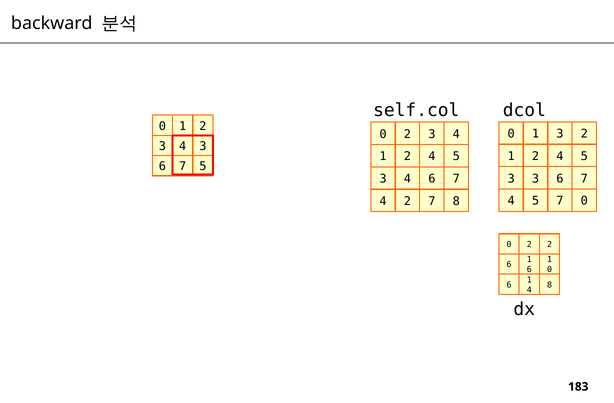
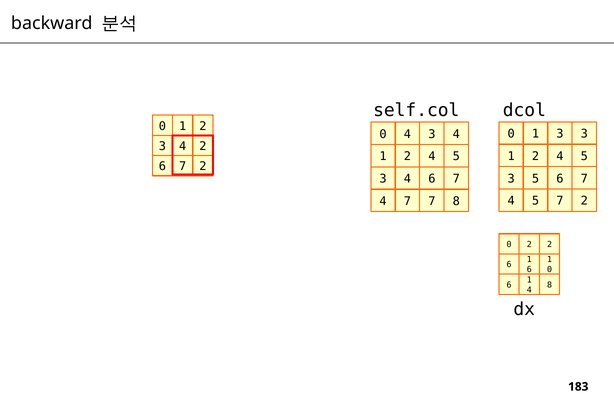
3 2: 2 -> 3 (584, 134)
2: 2 -> 4 (407, 134)
4 3: 3 -> 2 (203, 146)
6 7 5: 5 -> 2 (203, 167)
3 3: 3 -> 5 (535, 179)
5 7 0: 0 -> 2 (584, 201)
4 2: 2 -> 7 (407, 201)
